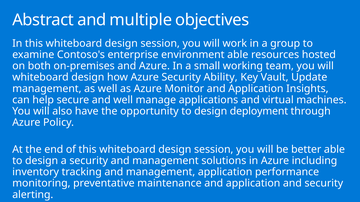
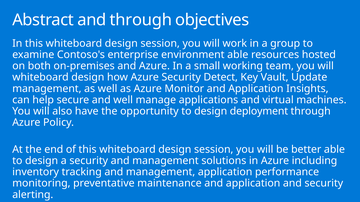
and multiple: multiple -> through (141, 20)
Ability: Ability -> Detect (221, 77)
